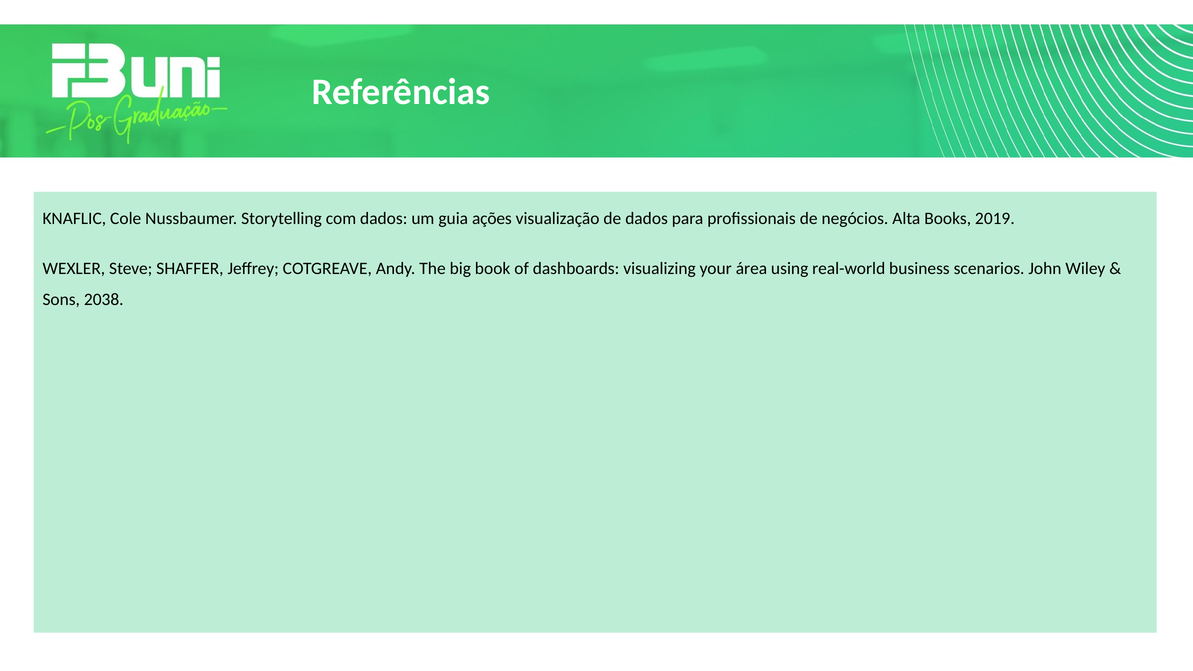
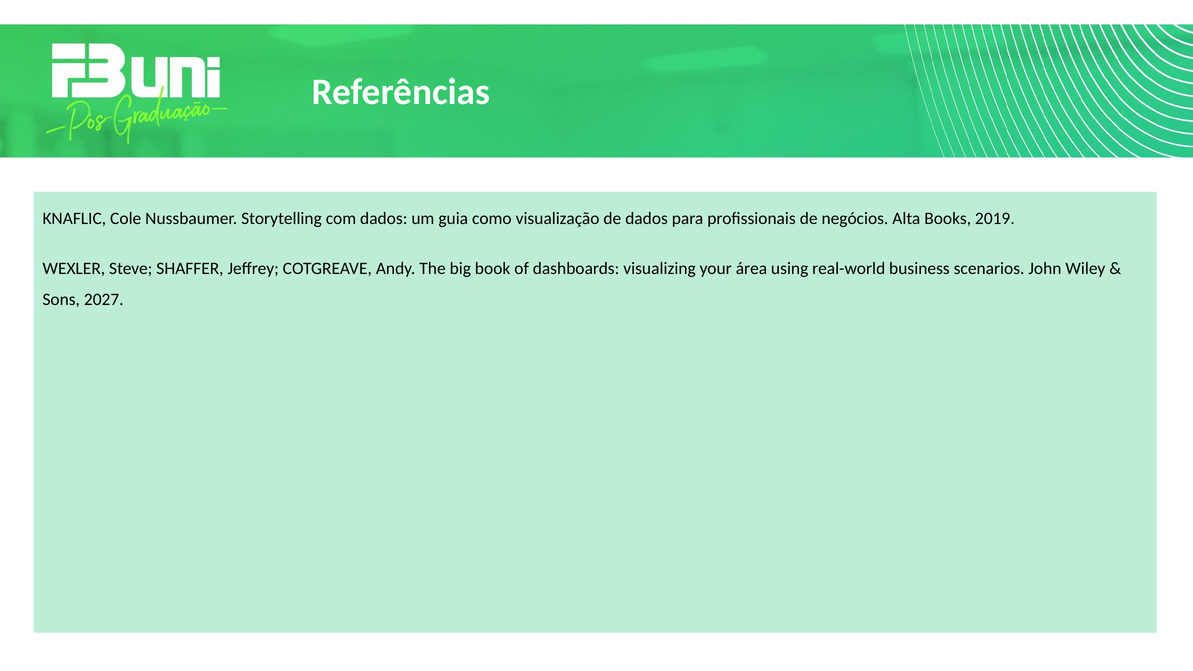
ações: ações -> como (492, 218)
2038: 2038 -> 2027 (104, 300)
